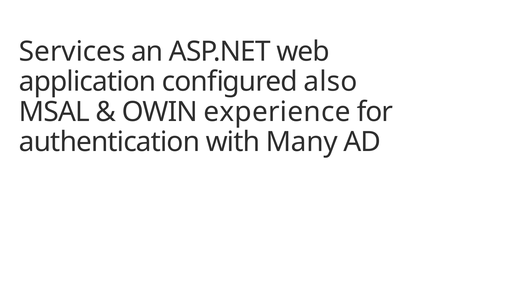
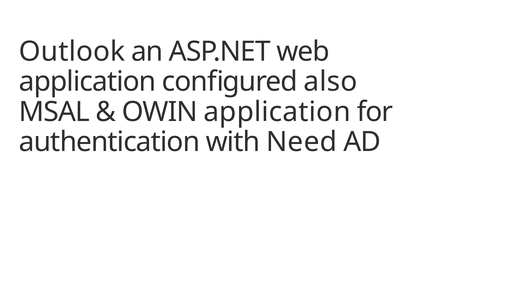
Services: Services -> Outlook (72, 52)
OWIN experience: experience -> application (277, 112)
Many: Many -> Need (302, 142)
